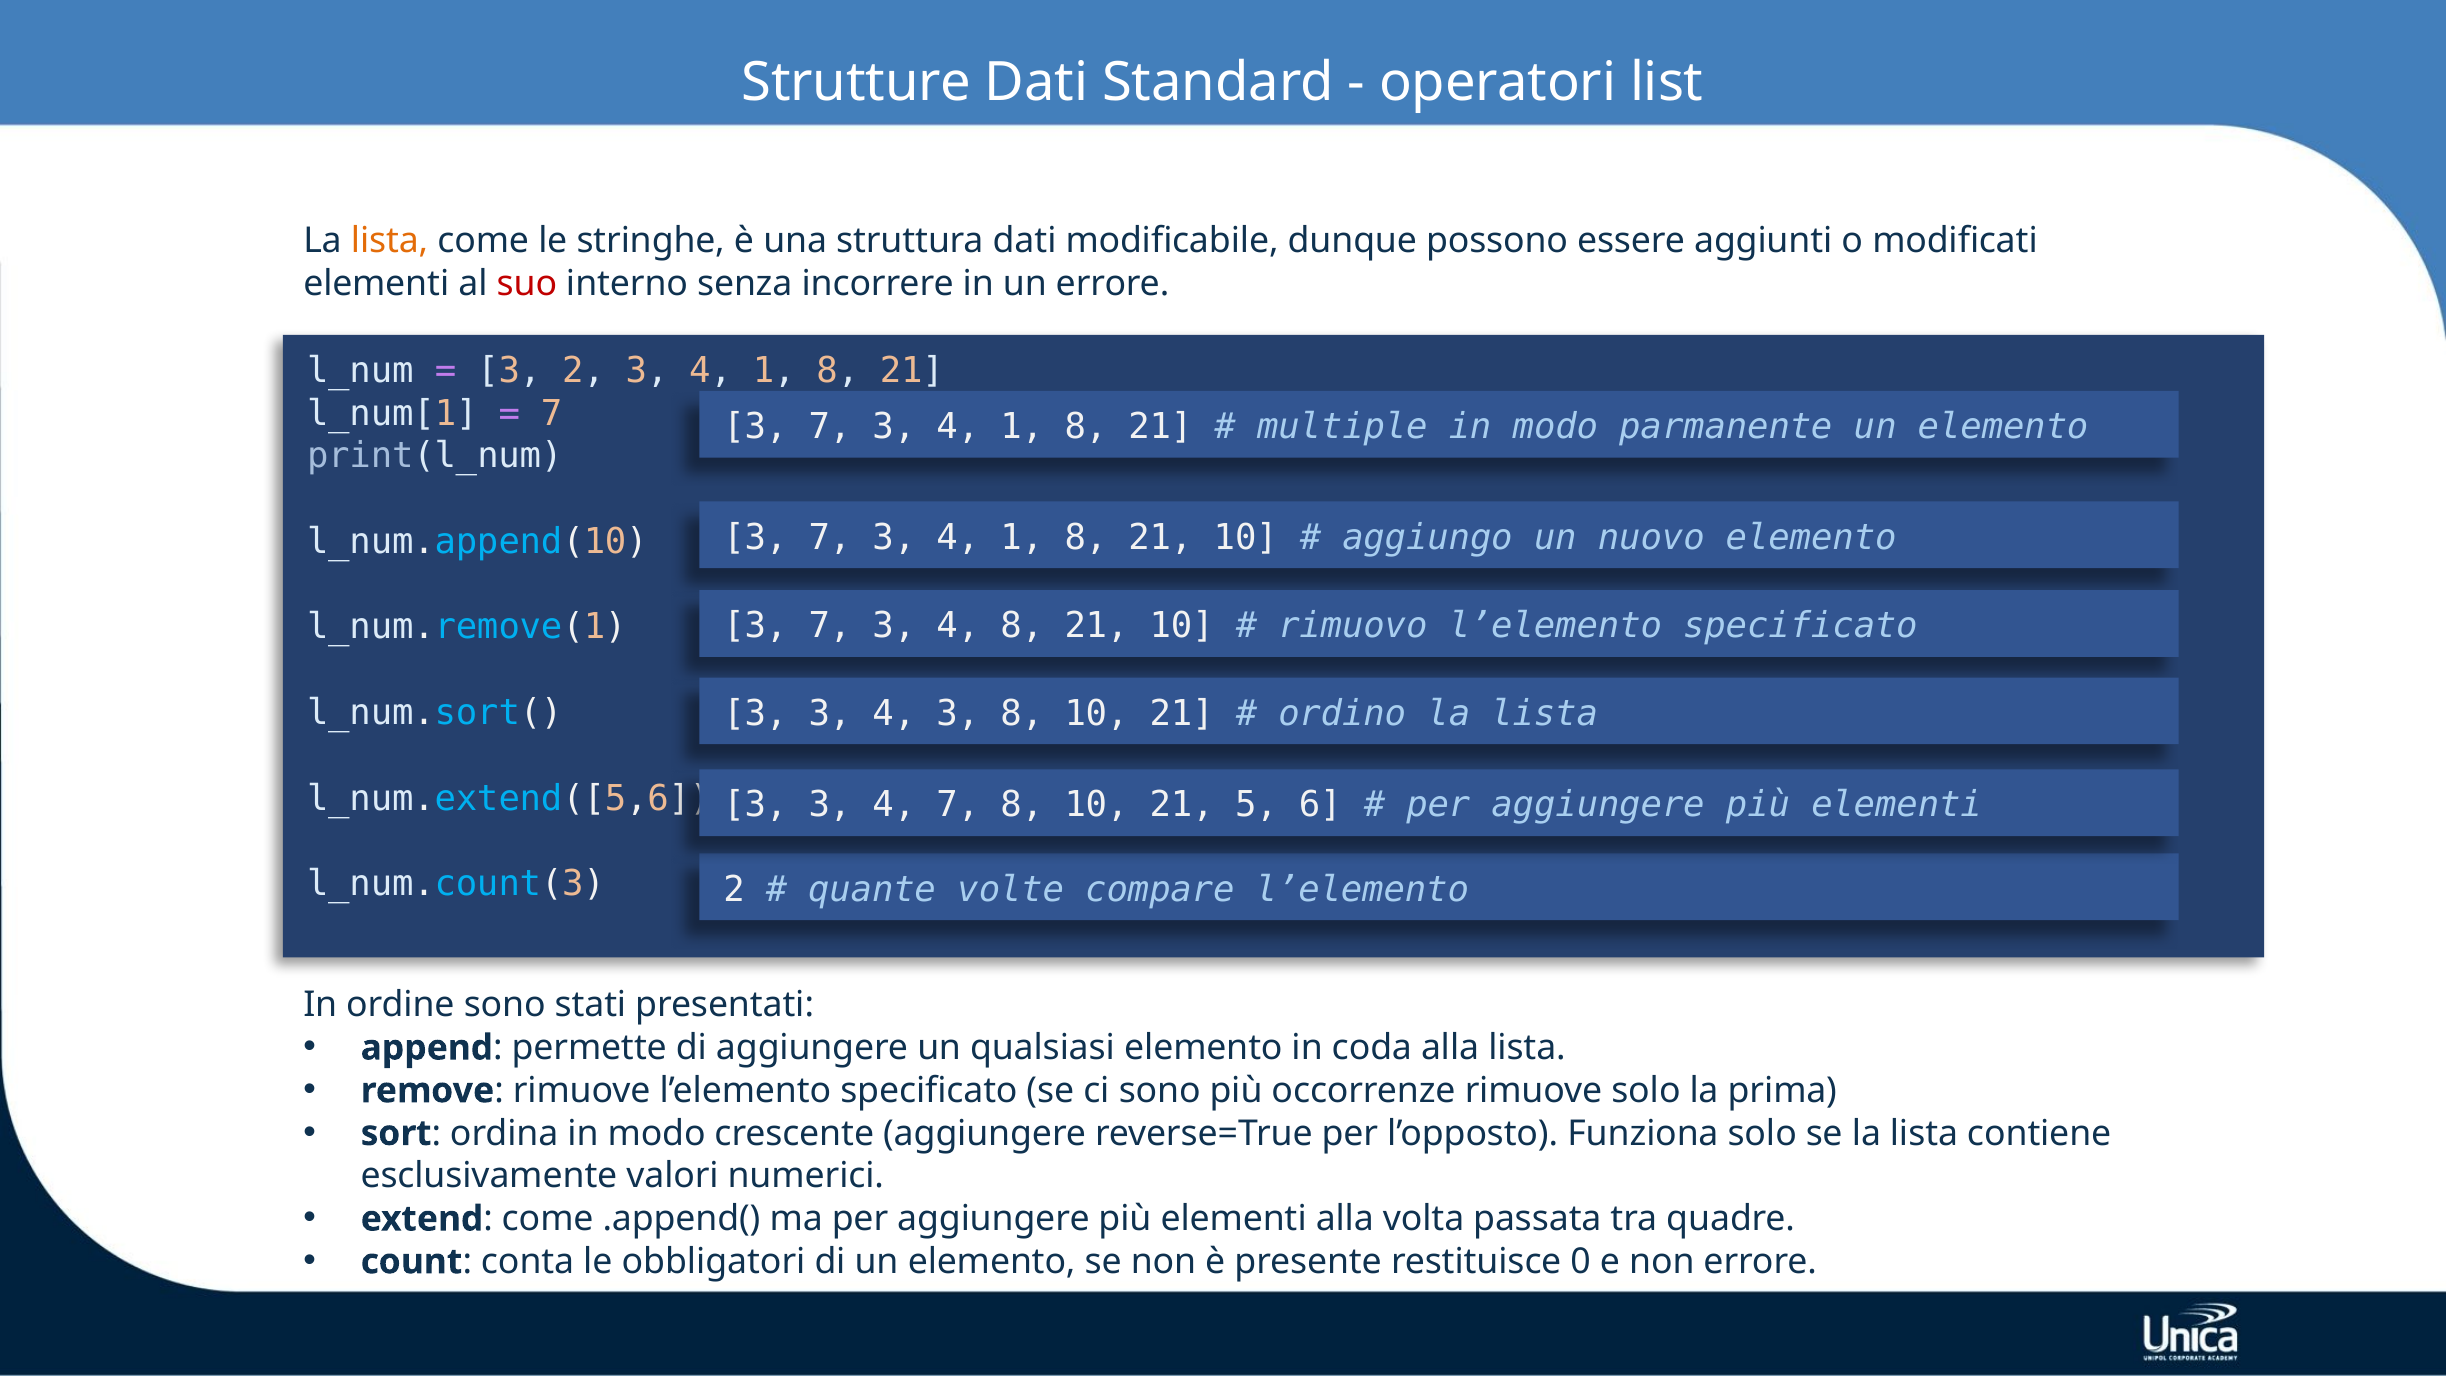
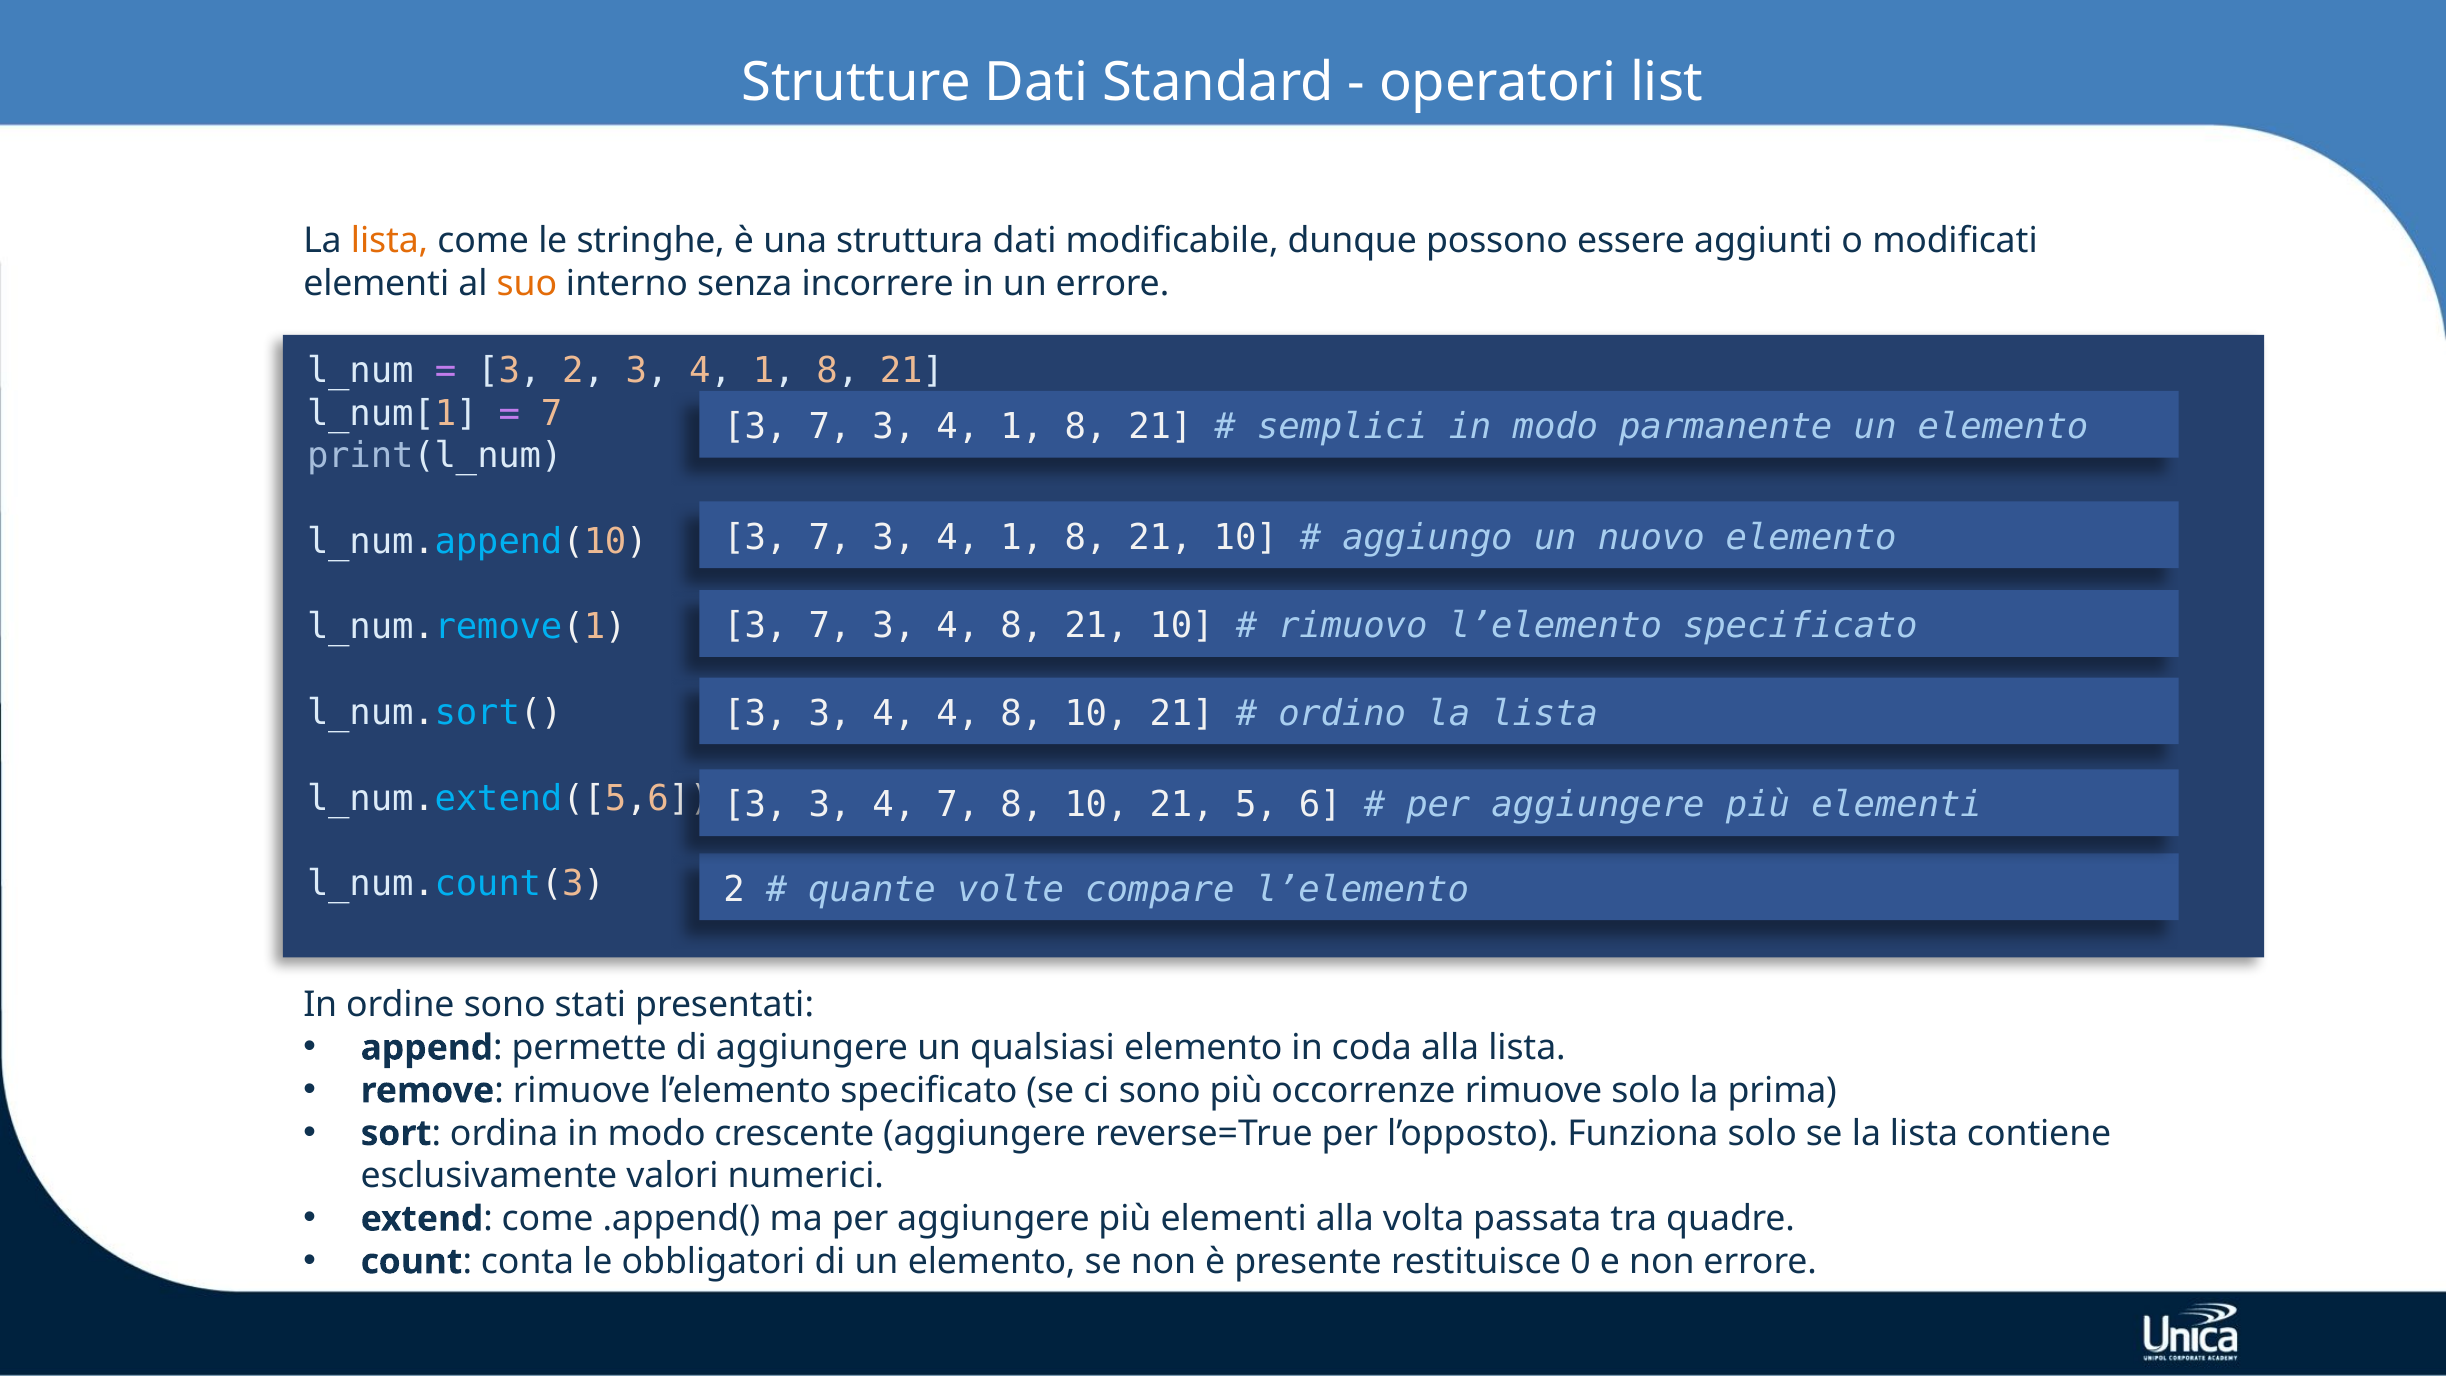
suo colour: red -> orange (527, 284)
multiple: multiple -> semplici (1342, 427)
4 3: 3 -> 4 (958, 713)
